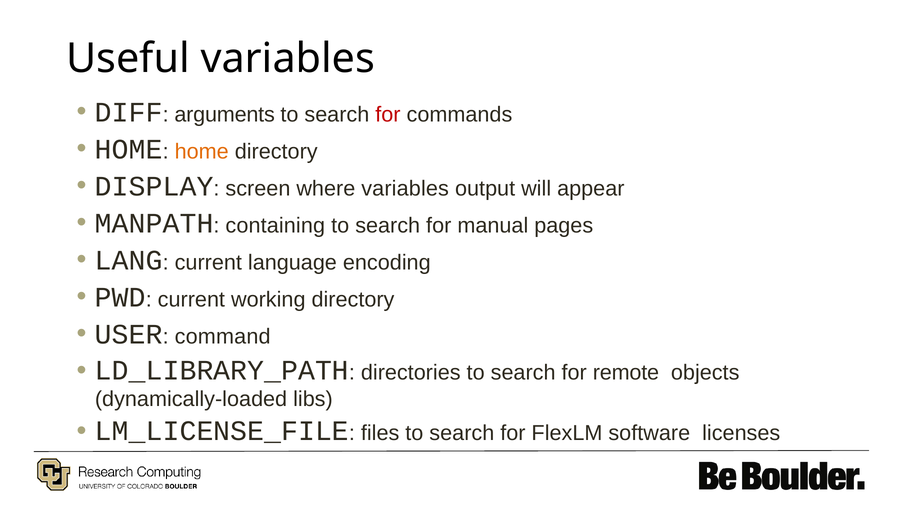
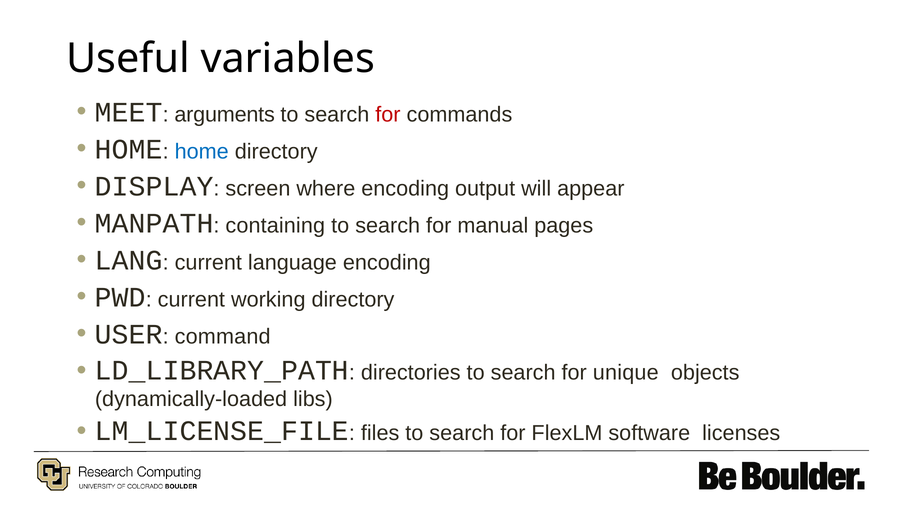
DIFF: DIFF -> MEET (129, 113)
home colour: orange -> blue (202, 152)
where variables: variables -> encoding (405, 189)
remote: remote -> unique (626, 373)
